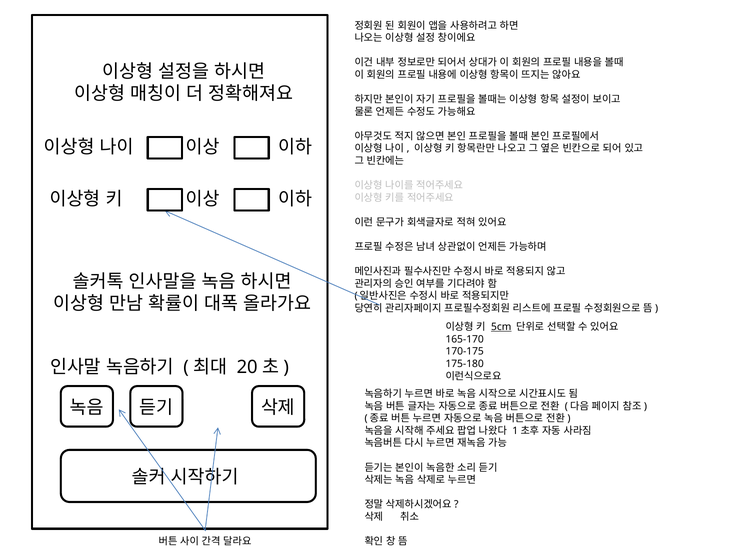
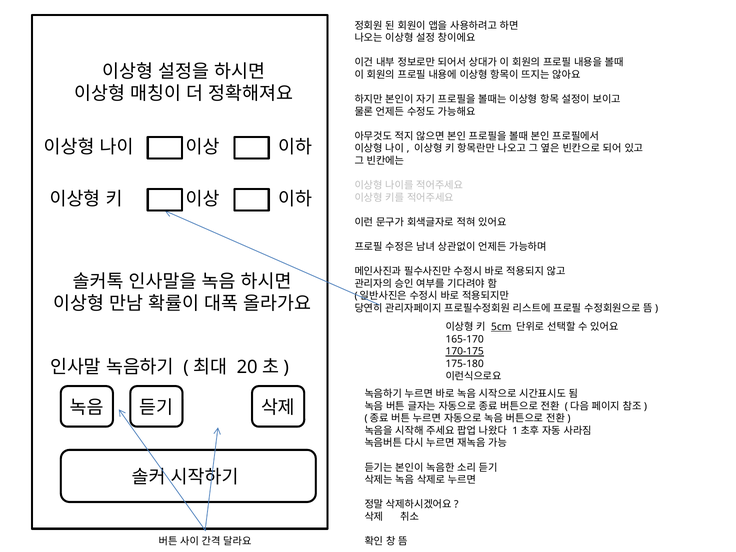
170-175 underline: none -> present (465, 352)
